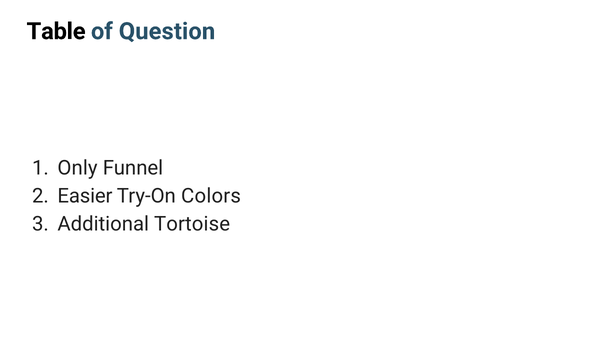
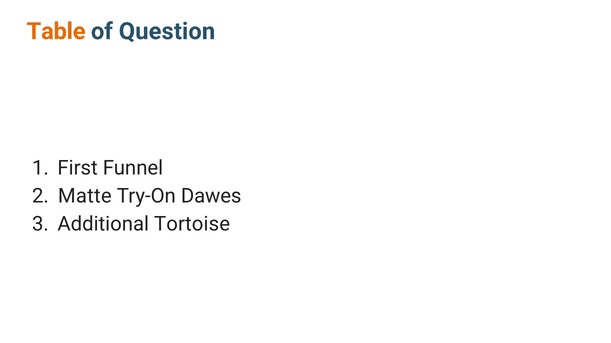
Table colour: black -> orange (56, 31)
Only: Only -> First (78, 168)
Easier: Easier -> Matte (85, 197)
Colors: Colors -> Dawes (211, 197)
